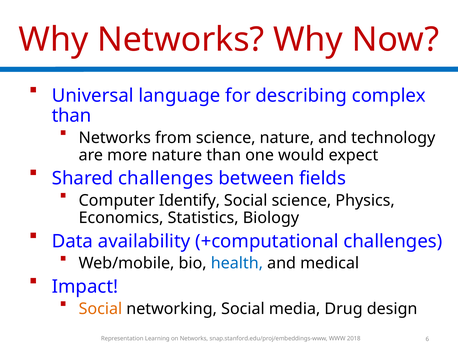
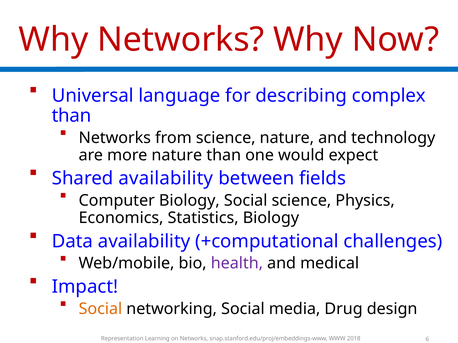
Shared challenges: challenges -> availability (166, 179)
Computer Identify: Identify -> Biology (189, 201)
health colour: blue -> purple (237, 264)
